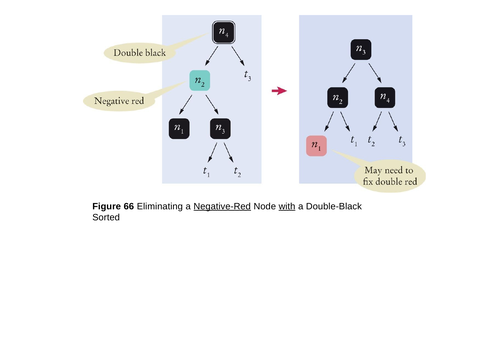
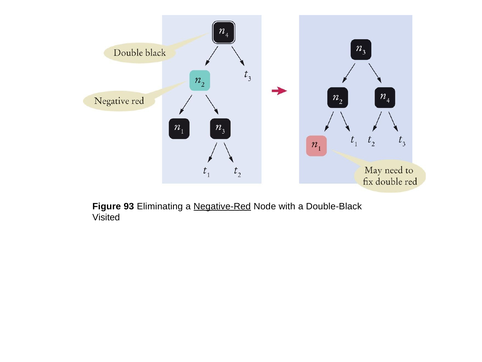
66: 66 -> 93 (129, 206)
with underline: present -> none (287, 206)
Sorted: Sorted -> Visited (106, 217)
